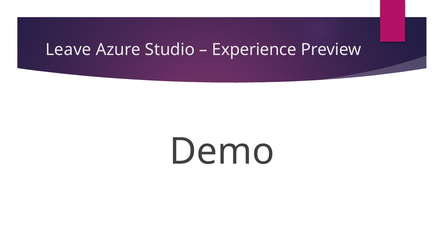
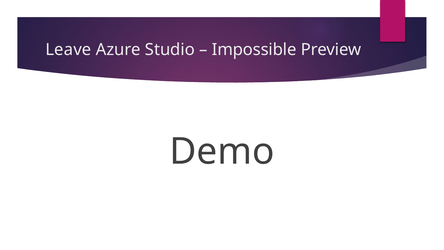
Experience: Experience -> Impossible (254, 49)
